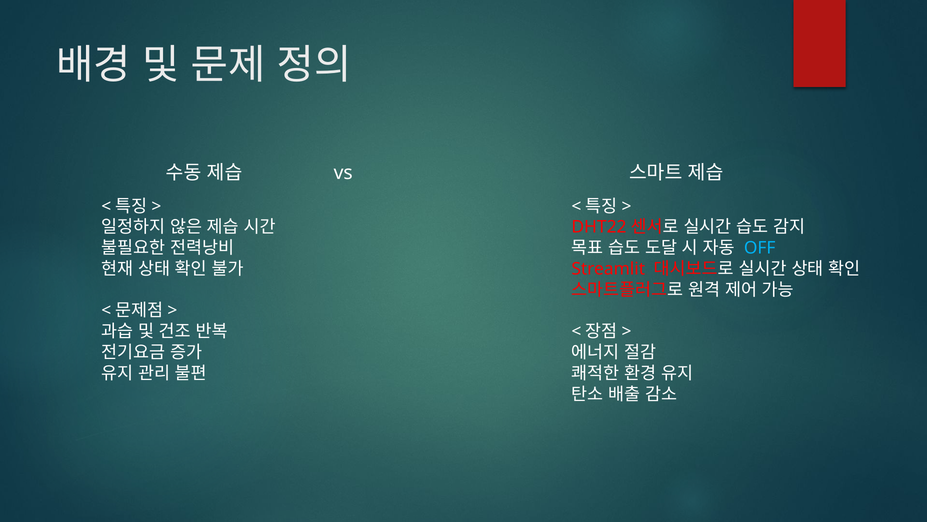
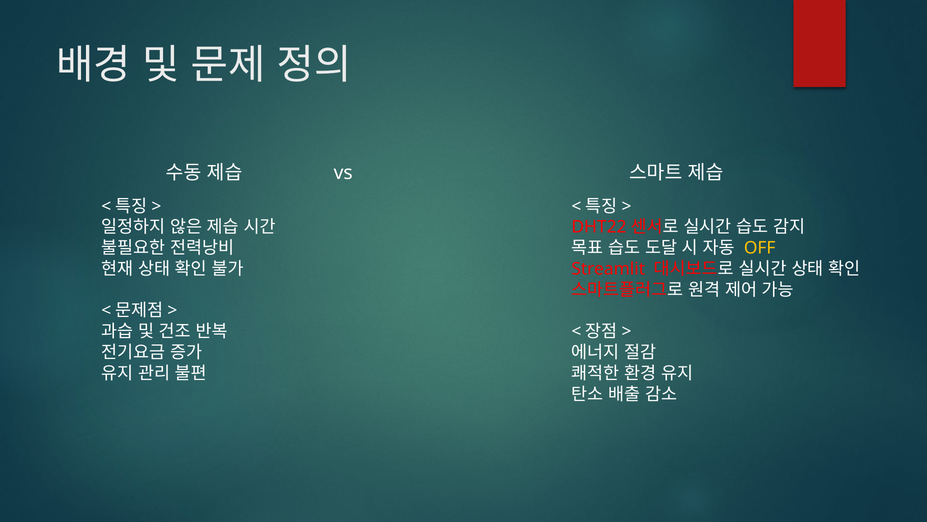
OFF colour: light blue -> yellow (760, 248)
